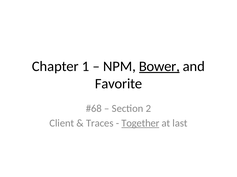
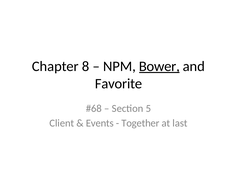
1: 1 -> 8 (86, 67)
2: 2 -> 5 (148, 109)
Traces: Traces -> Events (100, 124)
Together underline: present -> none (140, 124)
